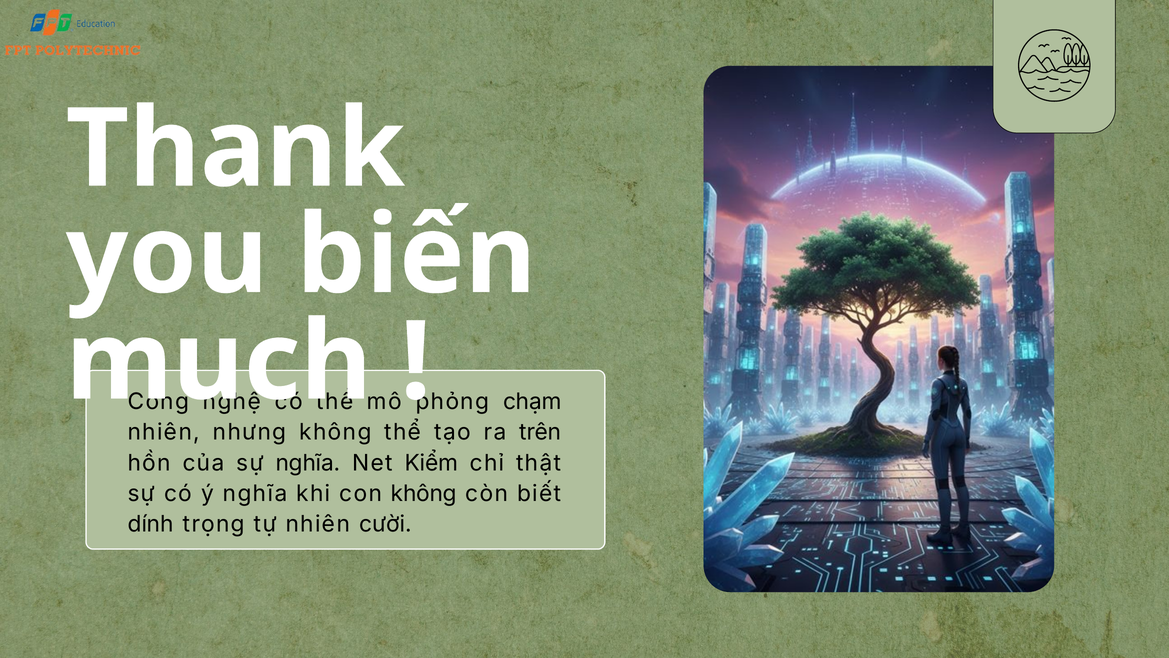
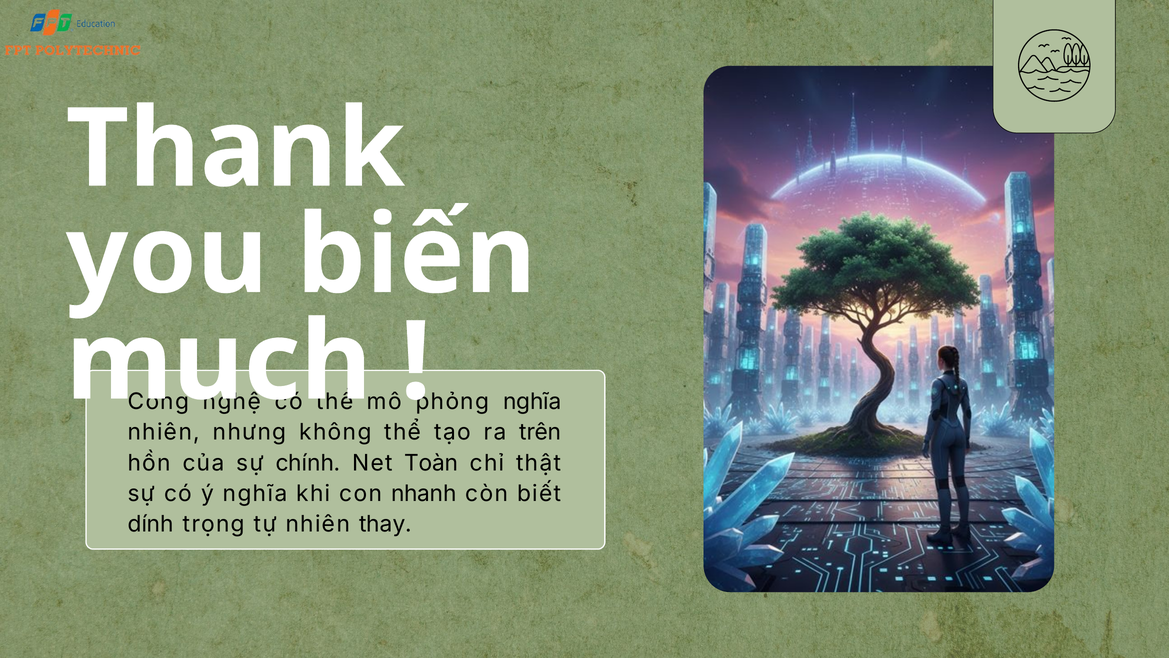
phỏng chạm: chạm -> nghĩa (532, 401)
sự nghĩa: nghĩa -> chính (308, 463)
Kiểm: Kiểm -> Toàn (431, 463)
con không: không -> nhanh (424, 493)
cười: cười -> thay (385, 524)
